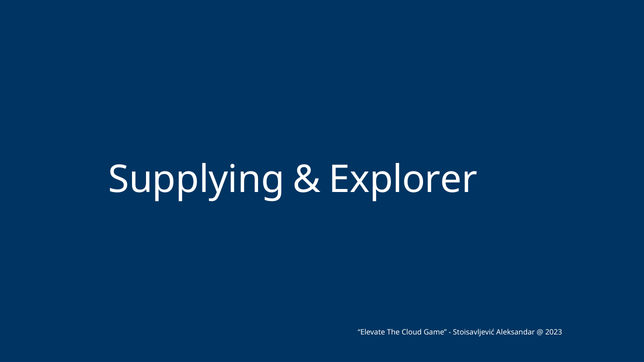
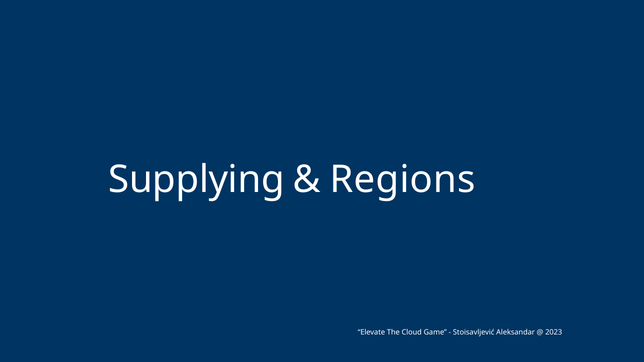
Explorer: Explorer -> Regions (403, 180)
